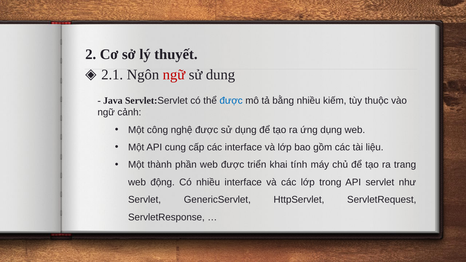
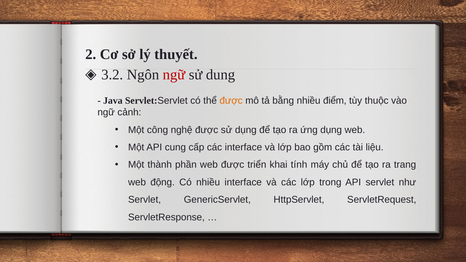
2.1: 2.1 -> 3.2 (112, 75)
được colour: blue -> orange (231, 101)
kiếm: kiếm -> điểm (335, 101)
